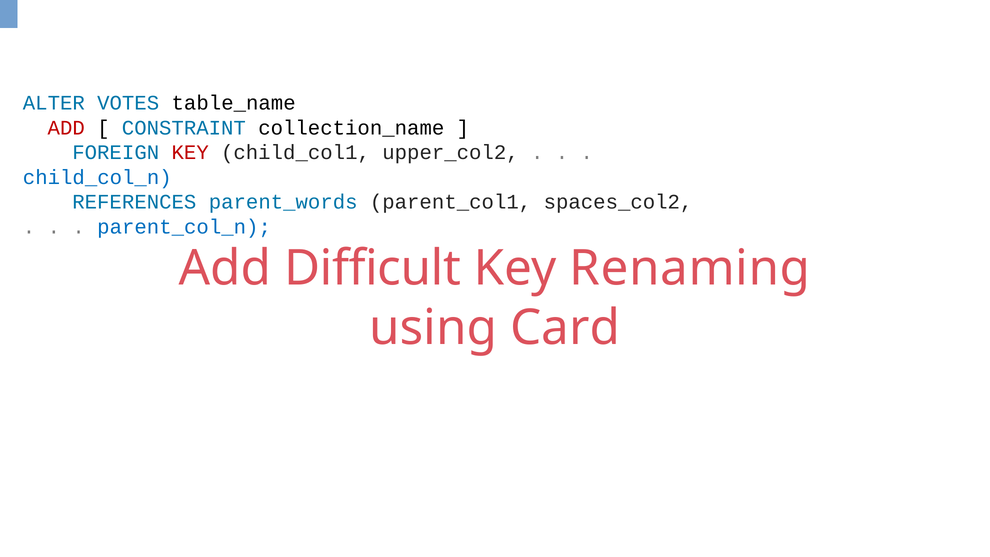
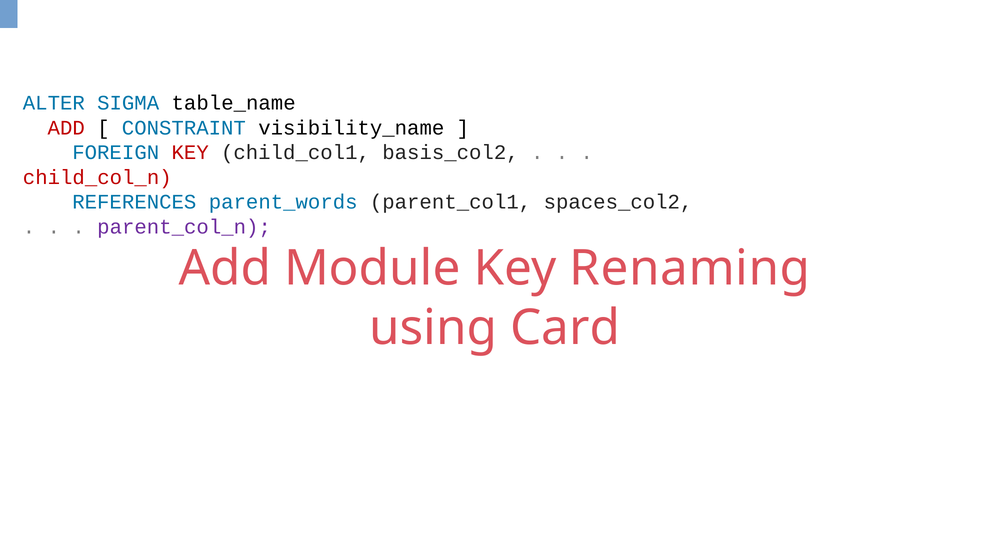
VOTES: VOTES -> SIGMA (128, 103)
collection_name: collection_name -> visibility_name (351, 128)
upper_col2: upper_col2 -> basis_col2 (450, 152)
child_col_n colour: blue -> red (97, 177)
parent_col_n colour: blue -> purple (184, 227)
Difficult: Difficult -> Module (372, 268)
